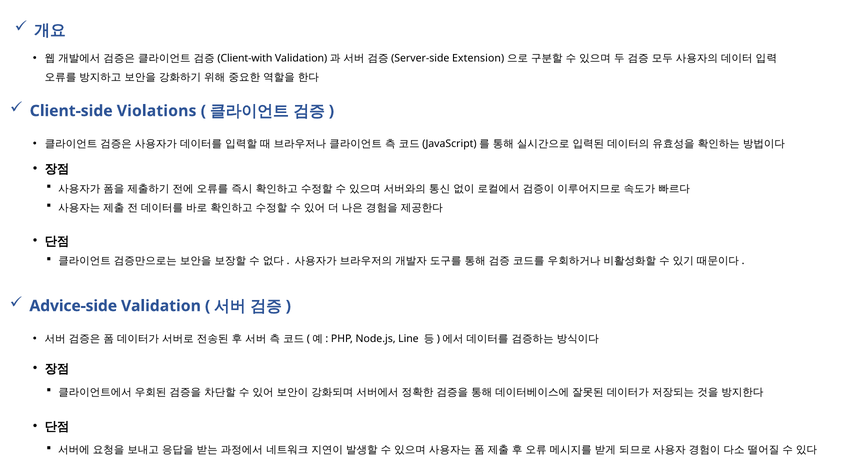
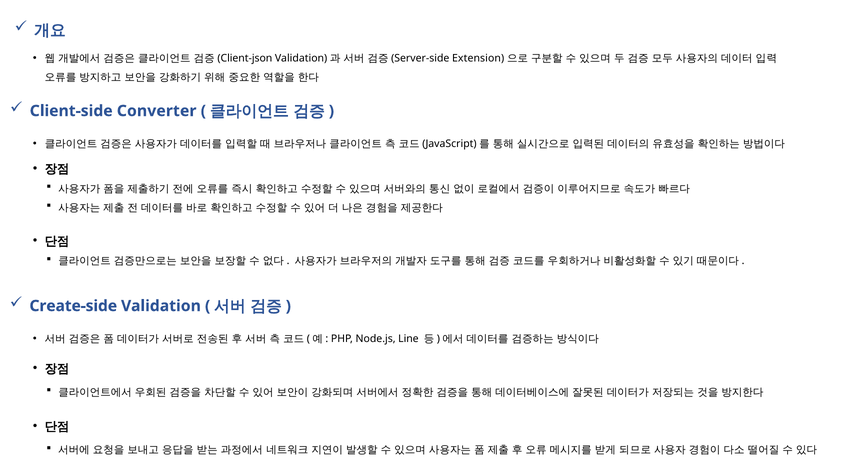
Client-with: Client-with -> Client-json (245, 58)
Violations: Violations -> Converter (157, 111)
Advice-side: Advice-side -> Create-side (73, 306)
